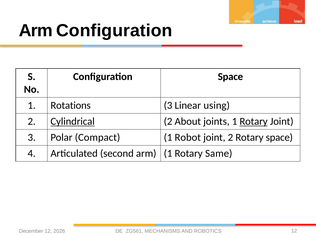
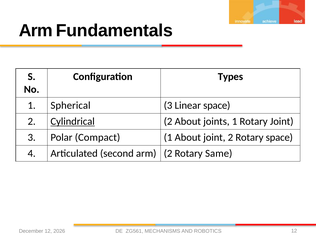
Arm Configuration: Configuration -> Fundamentals (114, 30)
Configuration Space: Space -> Types (230, 77)
Rotations: Rotations -> Spherical (71, 105)
Linear using: using -> space (217, 105)
Rotary underline: present -> none (254, 121)
1 Robot: Robot -> About (188, 137)
arm 1: 1 -> 2 (168, 154)
